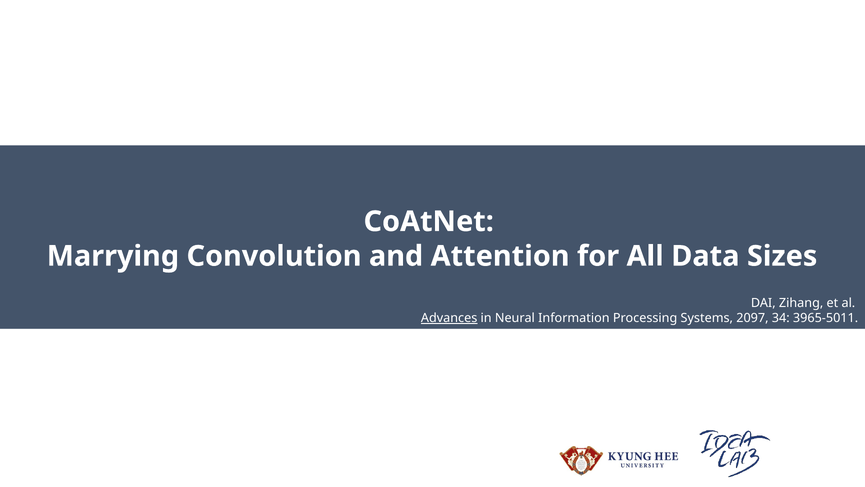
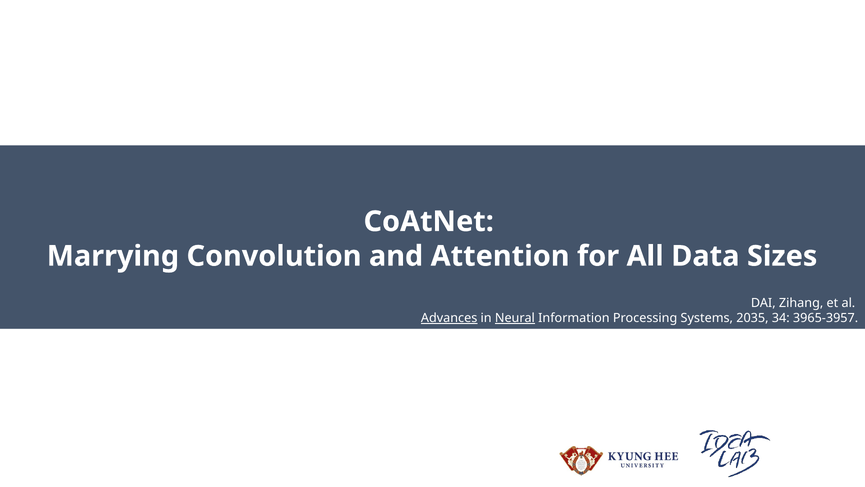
Neural underline: none -> present (515, 318)
2097: 2097 -> 2035 (752, 318)
3965-5011: 3965-5011 -> 3965-3957 (826, 318)
